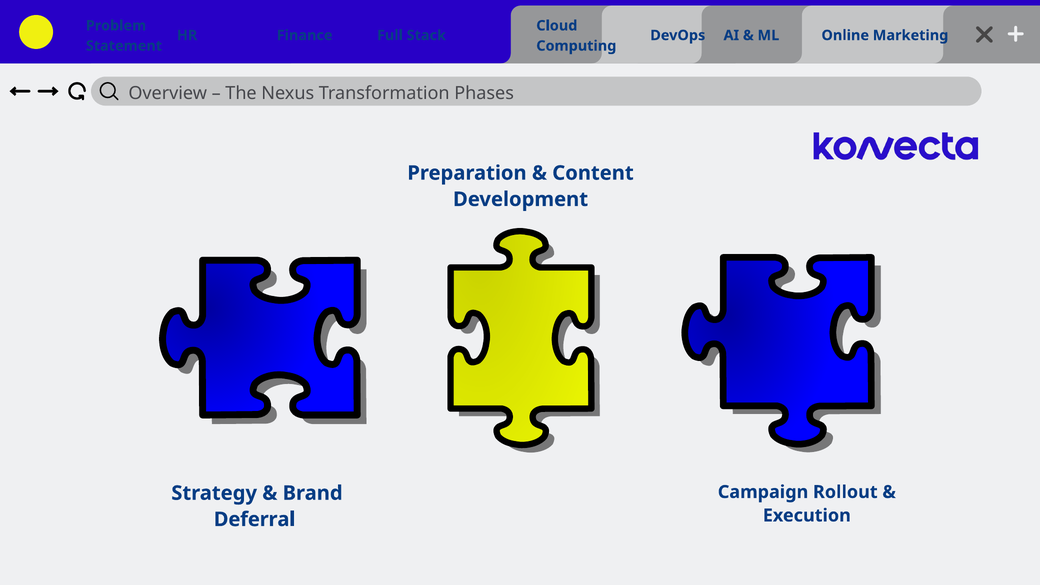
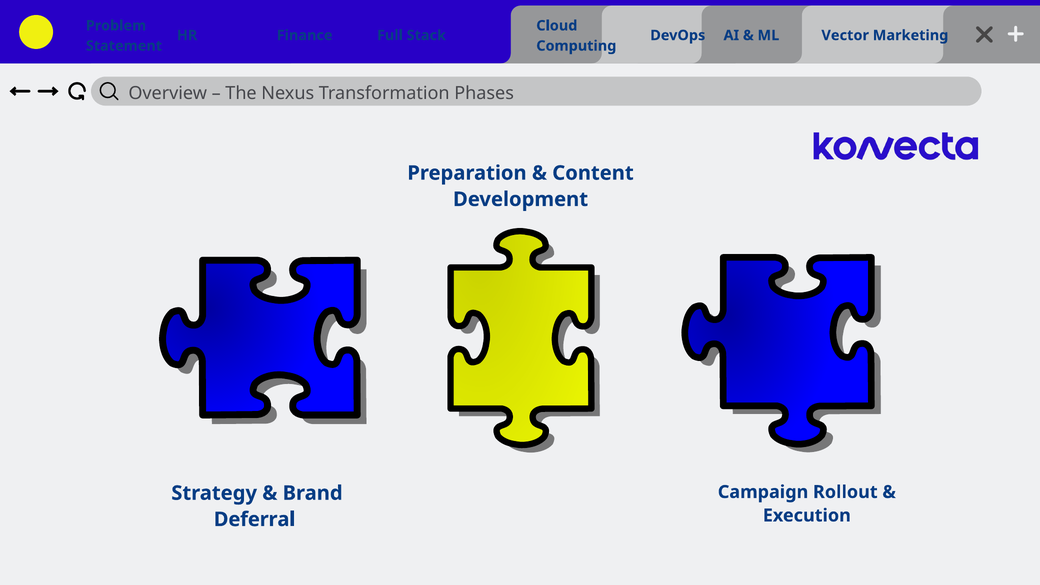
Online: Online -> Vector (845, 35)
